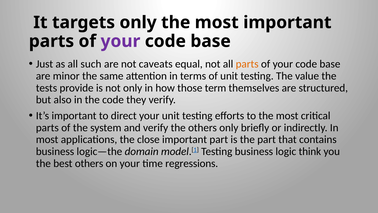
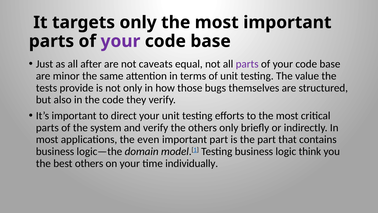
such: such -> after (91, 64)
parts colour: orange -> purple (247, 64)
term: term -> bugs (215, 88)
close: close -> even (148, 139)
regressions: regressions -> individually (192, 163)
